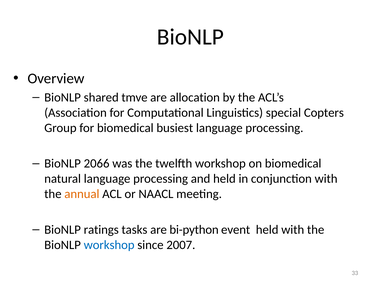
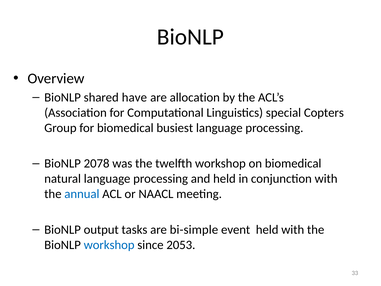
tmve: tmve -> have (134, 97)
2066: 2066 -> 2078 (97, 163)
annual colour: orange -> blue (82, 194)
ratings: ratings -> output (101, 229)
bi-python: bi-python -> bi-simple (194, 229)
2007: 2007 -> 2053 (181, 245)
